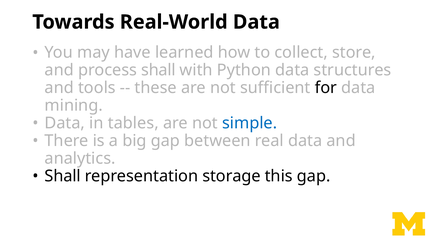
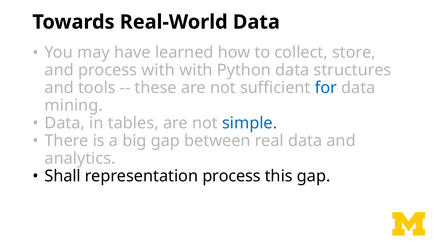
process shall: shall -> with (158, 70)
for colour: black -> blue (326, 88)
representation storage: storage -> process (232, 176)
